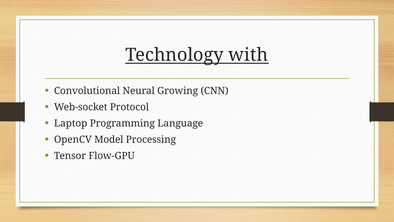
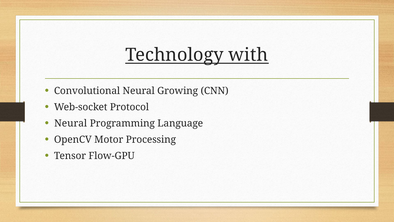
Laptop: Laptop -> Neural (71, 123)
Model: Model -> Motor (109, 139)
